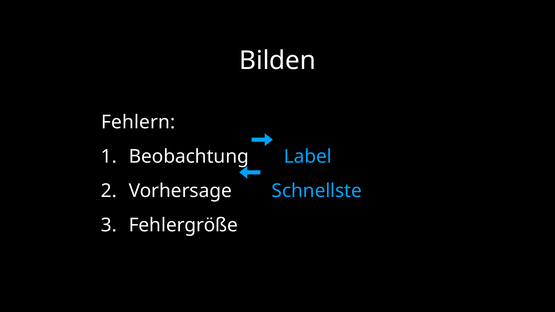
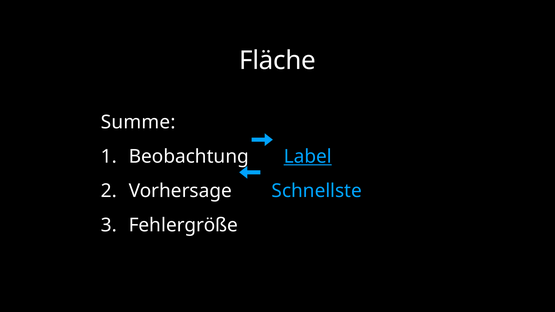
Bilden: Bilden -> Fläche (278, 61)
Fehlern: Fehlern -> Summe (138, 122)
Label underline: none -> present (308, 157)
